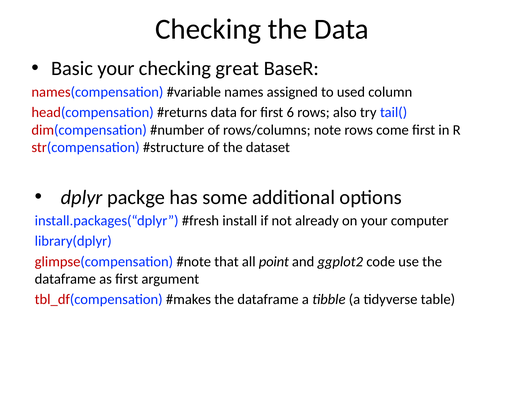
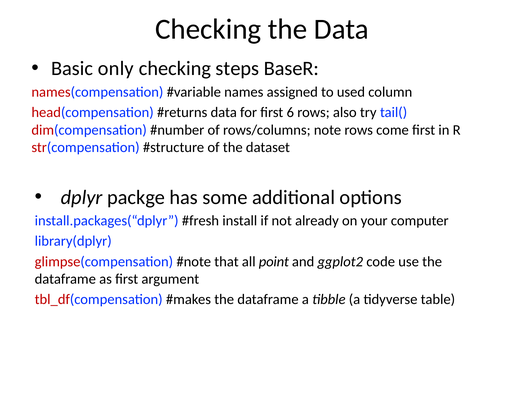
Basic your: your -> only (116, 69)
great: great -> steps (237, 69)
